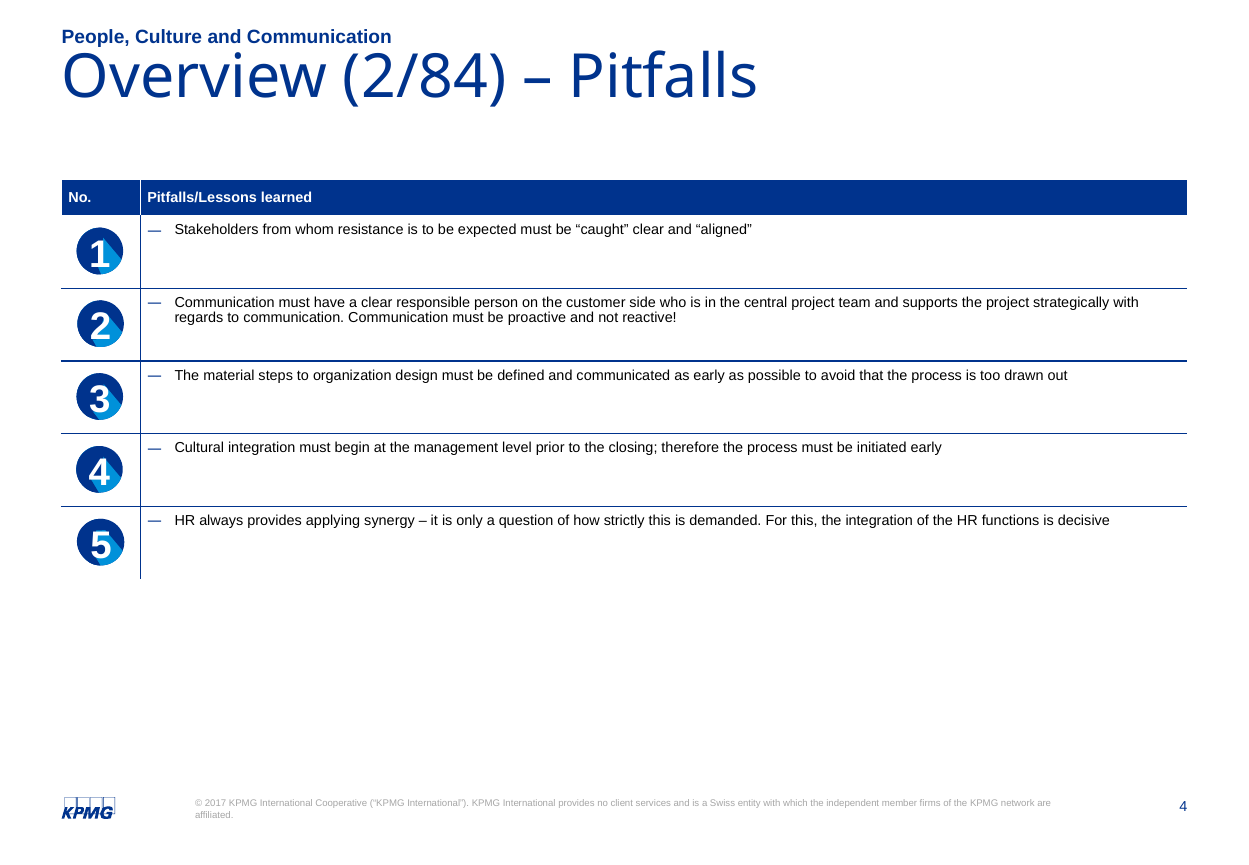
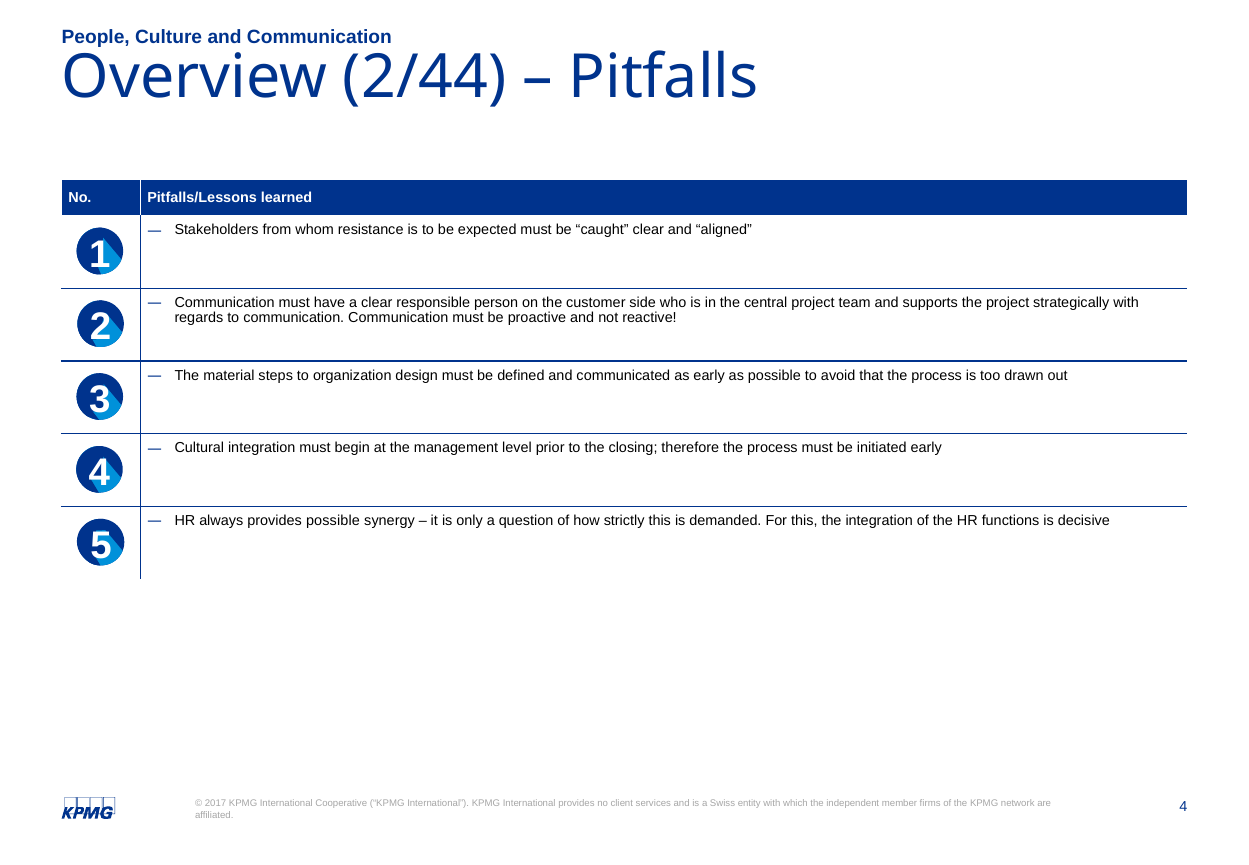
2/84: 2/84 -> 2/44 (425, 78)
provides applying: applying -> possible (333, 520)
